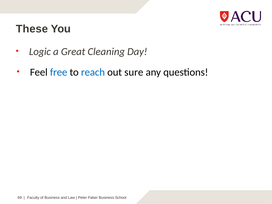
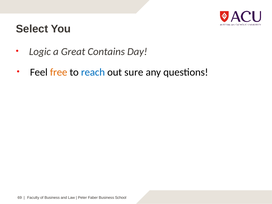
These: These -> Select (32, 29)
Cleaning: Cleaning -> Contains (106, 52)
free colour: blue -> orange (59, 72)
